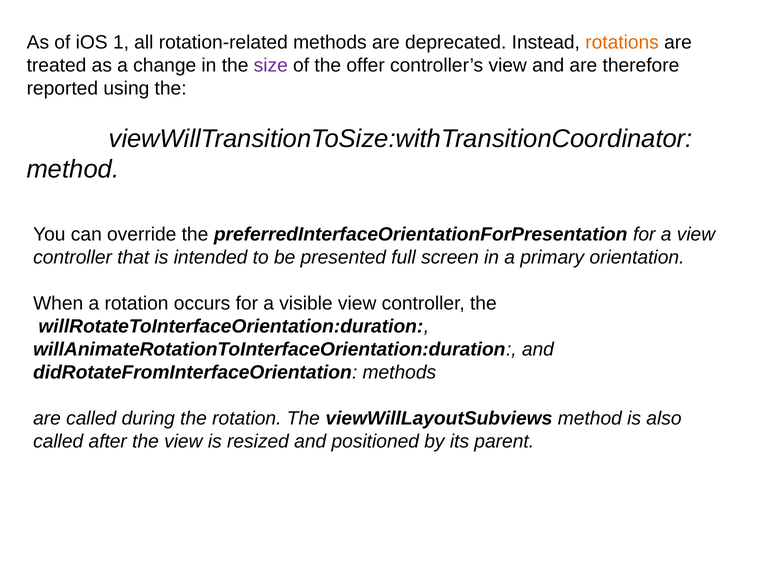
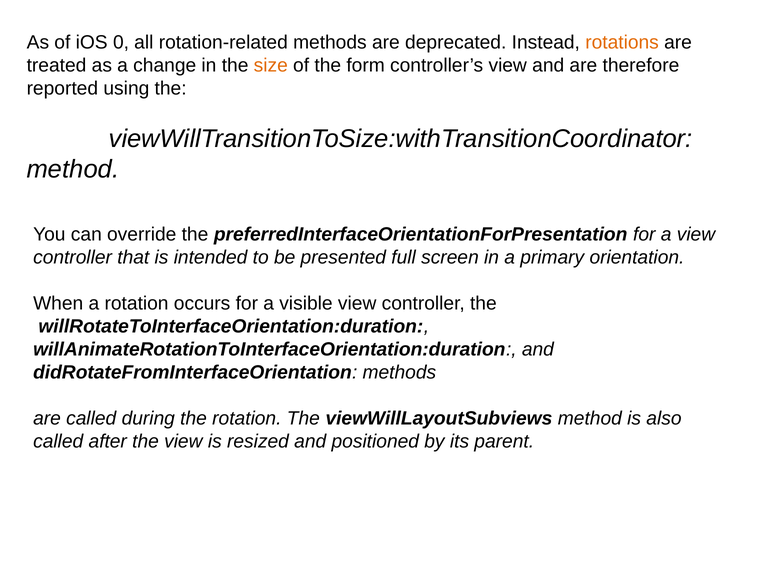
1: 1 -> 0 (121, 42)
size colour: purple -> orange (271, 65)
offer: offer -> form (366, 65)
